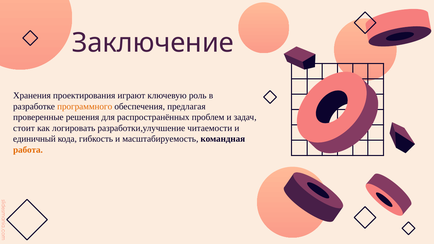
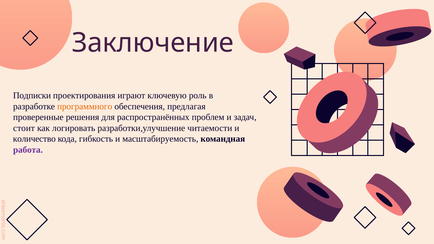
Хранения: Хранения -> Подписки (32, 96)
единичный: единичный -> количество (34, 139)
работа colour: orange -> purple (28, 150)
